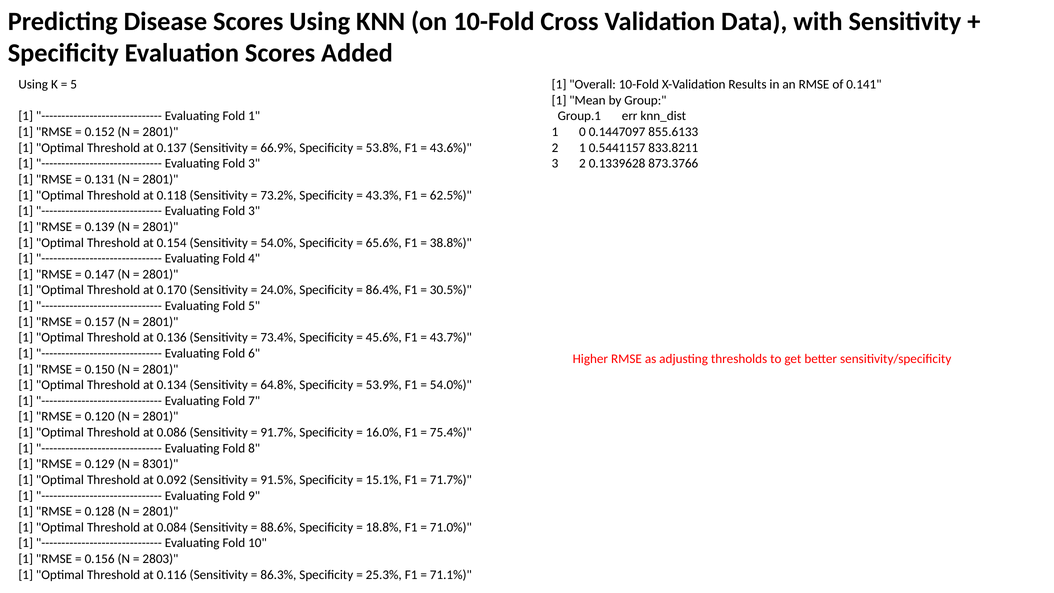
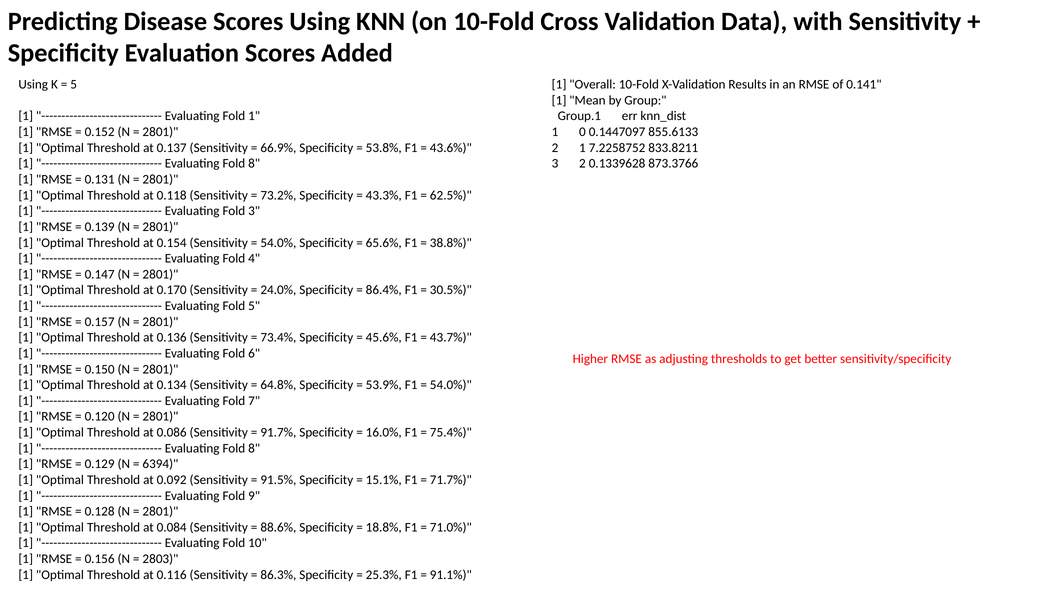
0.5441157: 0.5441157 -> 7.2258752 (617, 148)
3: 3 -> 8 (254, 164)
8301: 8301 -> 6394 (160, 464)
71.1%: 71.1% -> 91.1% (451, 575)
